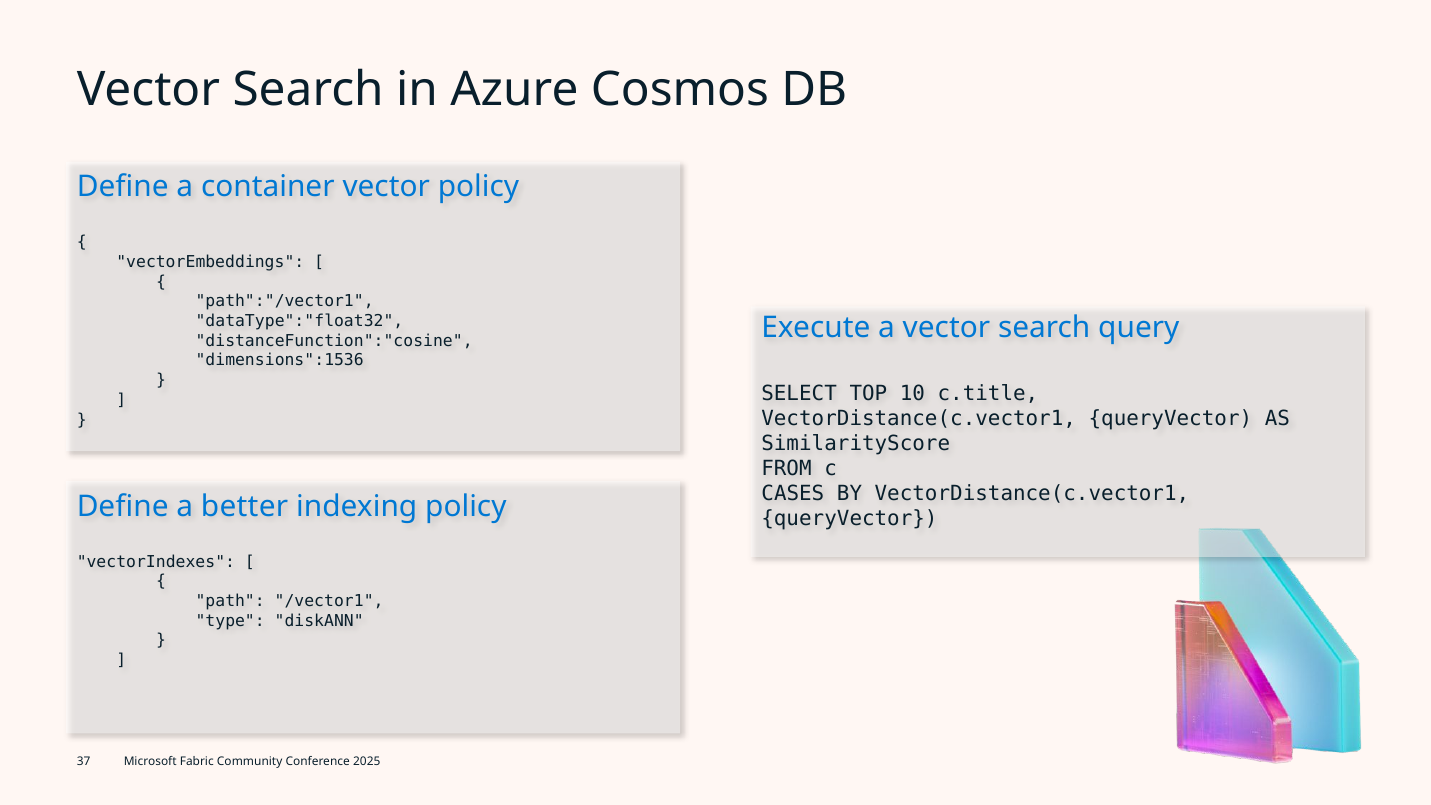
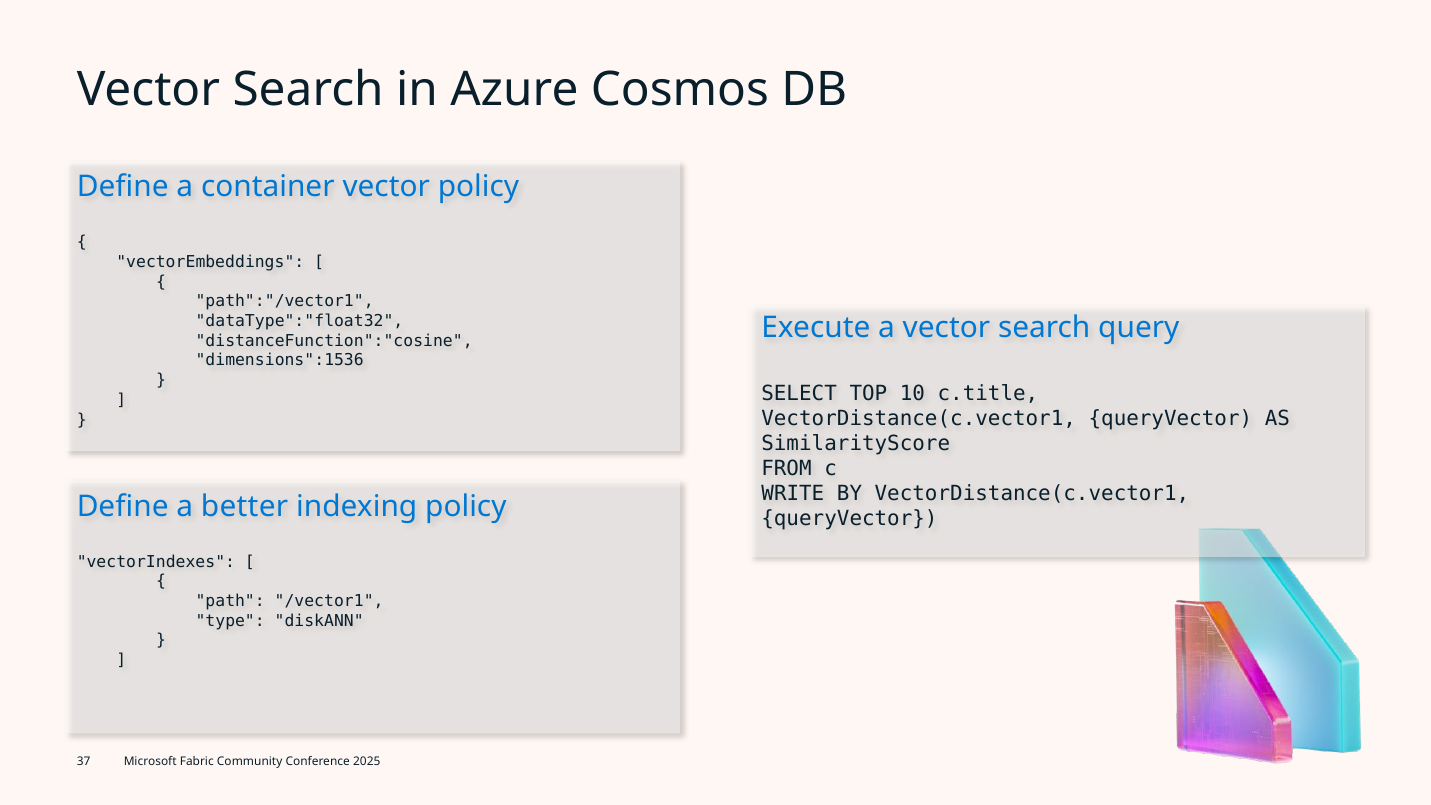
CASES: CASES -> WRITE (793, 494)
